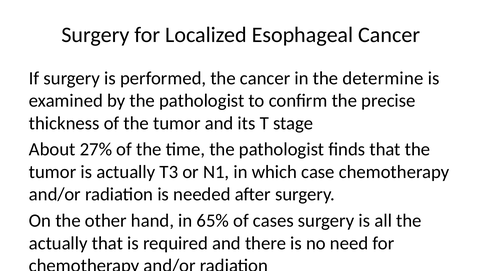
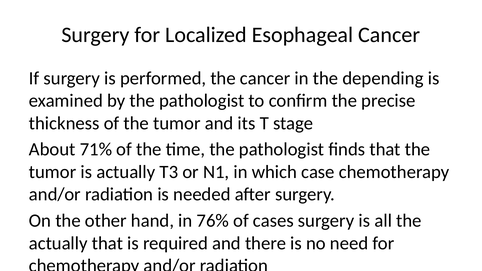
determine: determine -> depending (383, 78)
27%: 27% -> 71% (96, 150)
65%: 65% -> 76% (213, 221)
